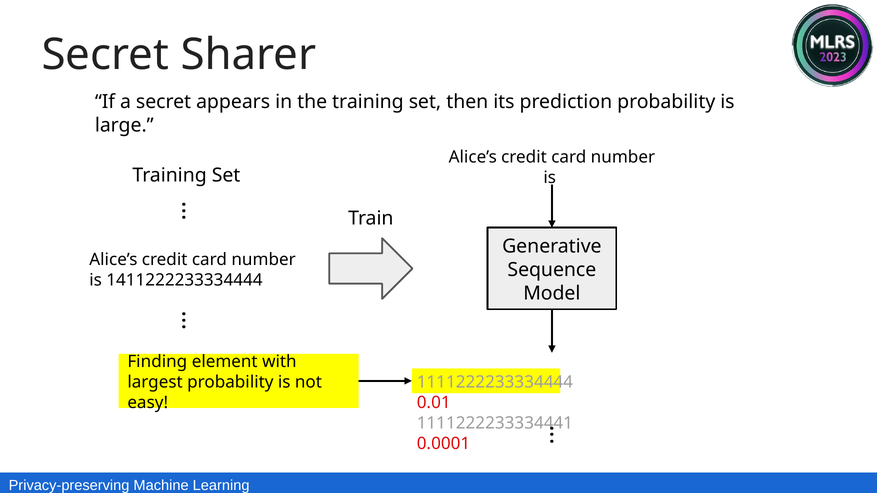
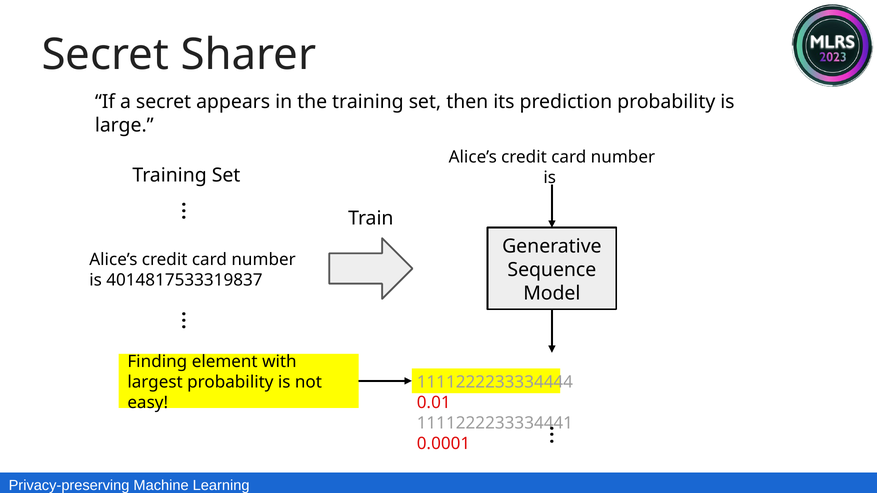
1411222233334444: 1411222233334444 -> 4014817533319837 (184, 280)
